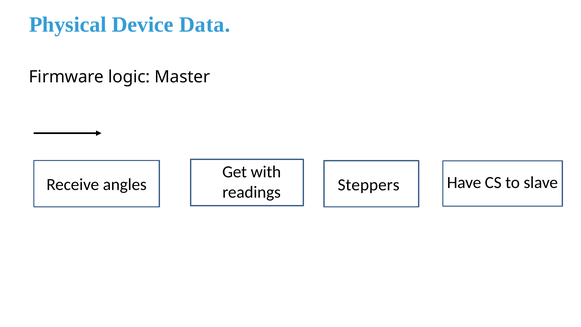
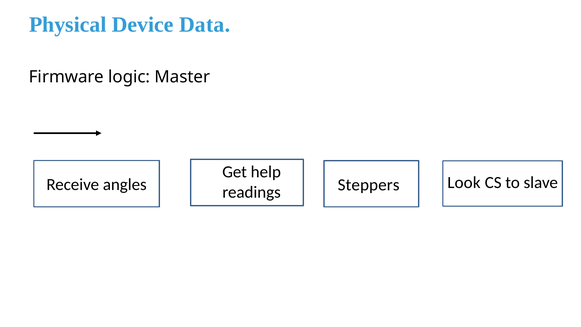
with: with -> help (266, 172)
Have: Have -> Look (464, 183)
